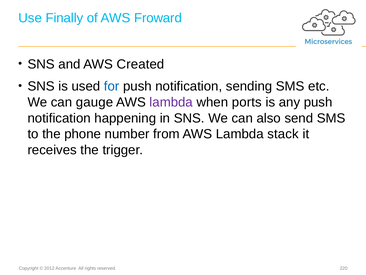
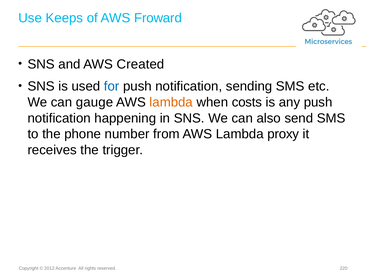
Finally: Finally -> Keeps (64, 18)
lambda colour: purple -> orange (171, 102)
ports: ports -> costs (247, 102)
stack: stack -> proxy (283, 134)
